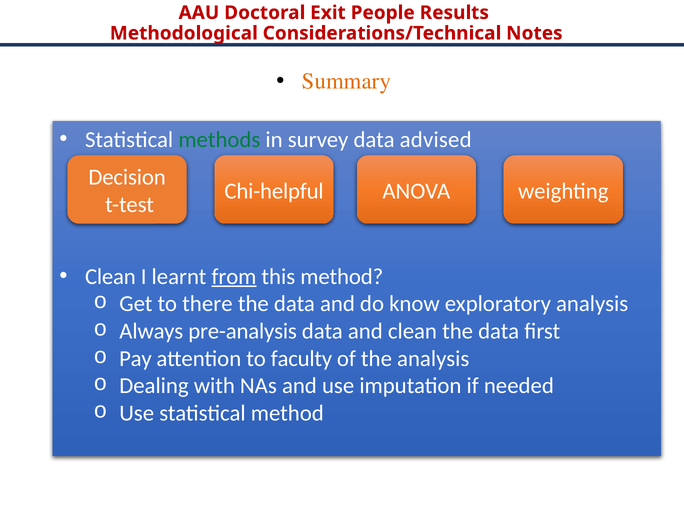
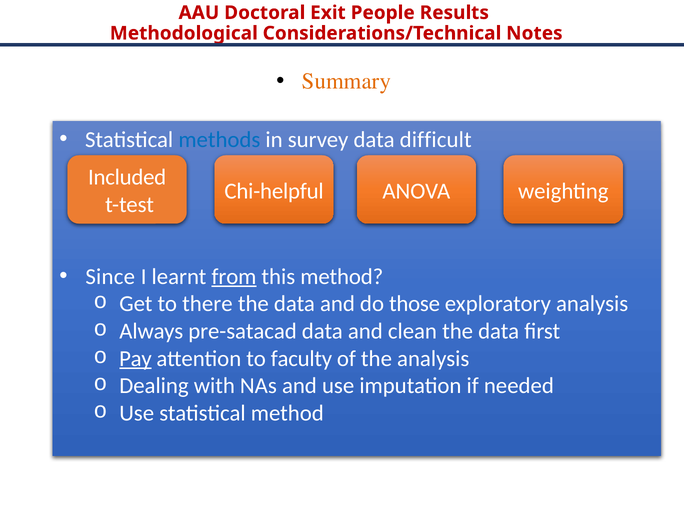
methods colour: green -> blue (219, 140)
advised: advised -> difficult (436, 140)
Decision: Decision -> Included (127, 177)
Clean: Clean -> Since (110, 276)
know: know -> those (415, 304)
pre-analysis: pre-analysis -> pre-satacad (243, 331)
Pay underline: none -> present (135, 359)
